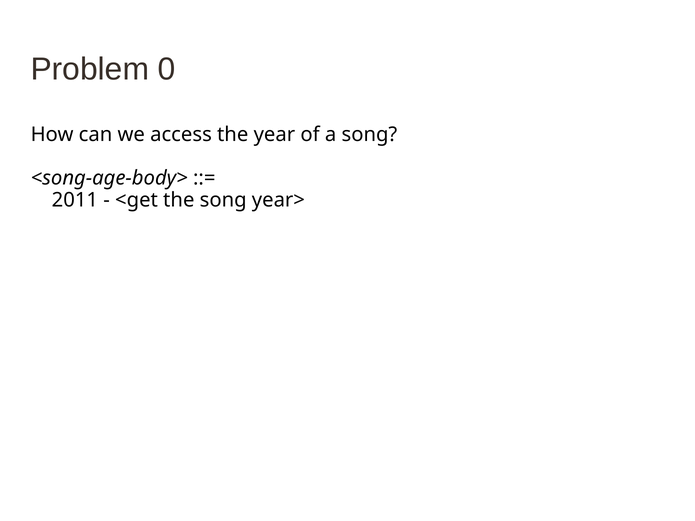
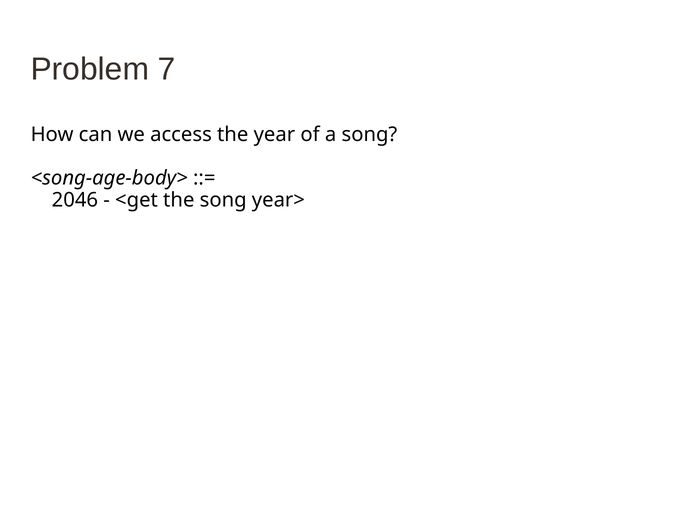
0: 0 -> 7 (167, 69)
2011: 2011 -> 2046 (75, 200)
